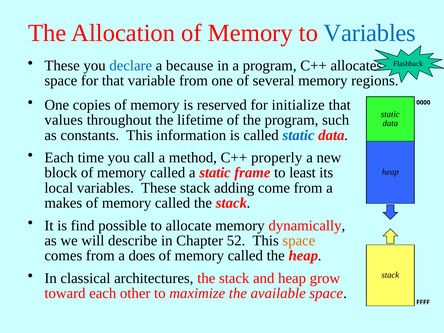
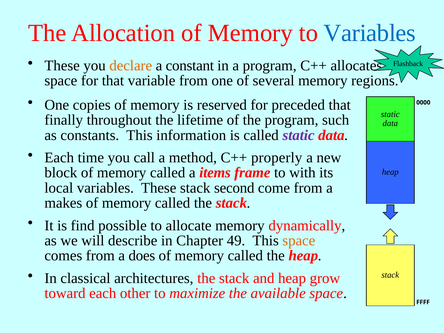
declare colour: blue -> orange (131, 65)
because: because -> constant (190, 65)
initialize: initialize -> preceded (298, 105)
values: values -> finally (64, 120)
static colour: blue -> purple (299, 135)
a static: static -> items (215, 173)
least: least -> with (302, 173)
adding: adding -> second (234, 188)
52: 52 -> 49 (236, 241)
